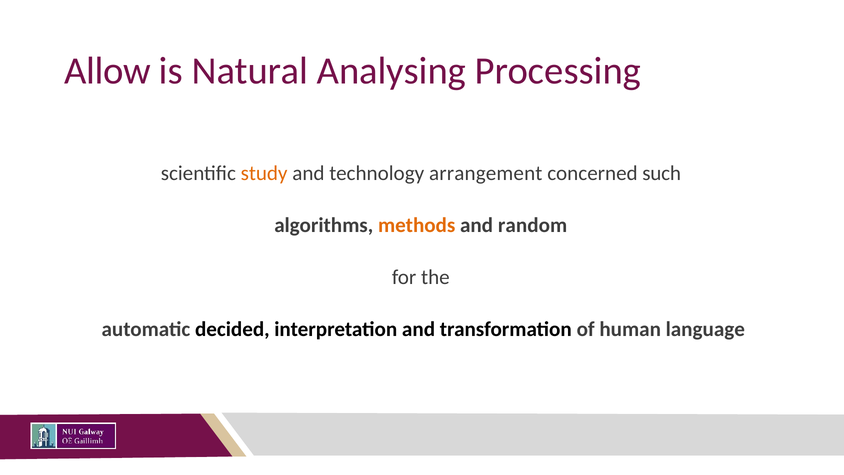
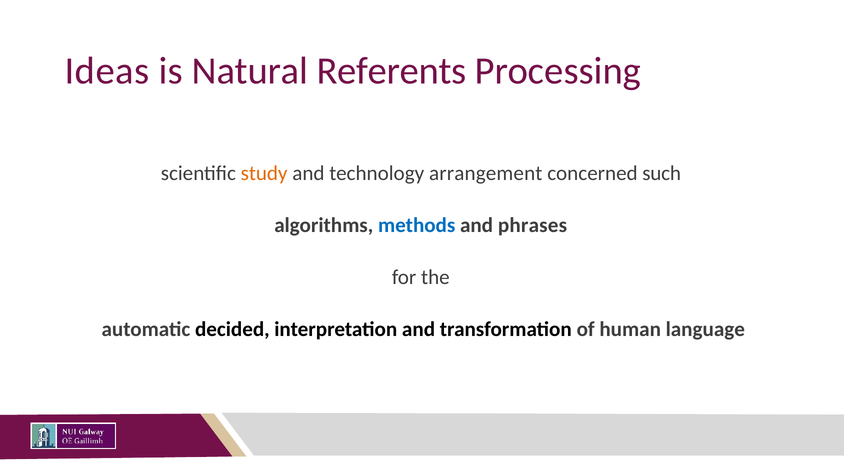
Allow: Allow -> Ideas (107, 71)
Analysing: Analysing -> Referents (392, 71)
methods colour: orange -> blue (417, 225)
random: random -> phrases (532, 225)
